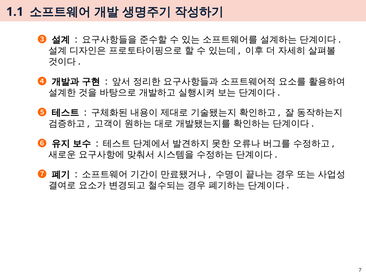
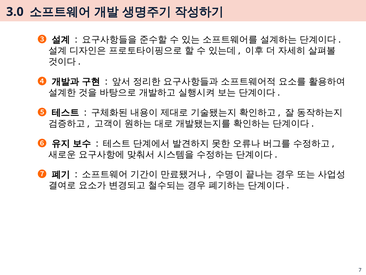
1.1: 1.1 -> 3.0 (15, 12)
